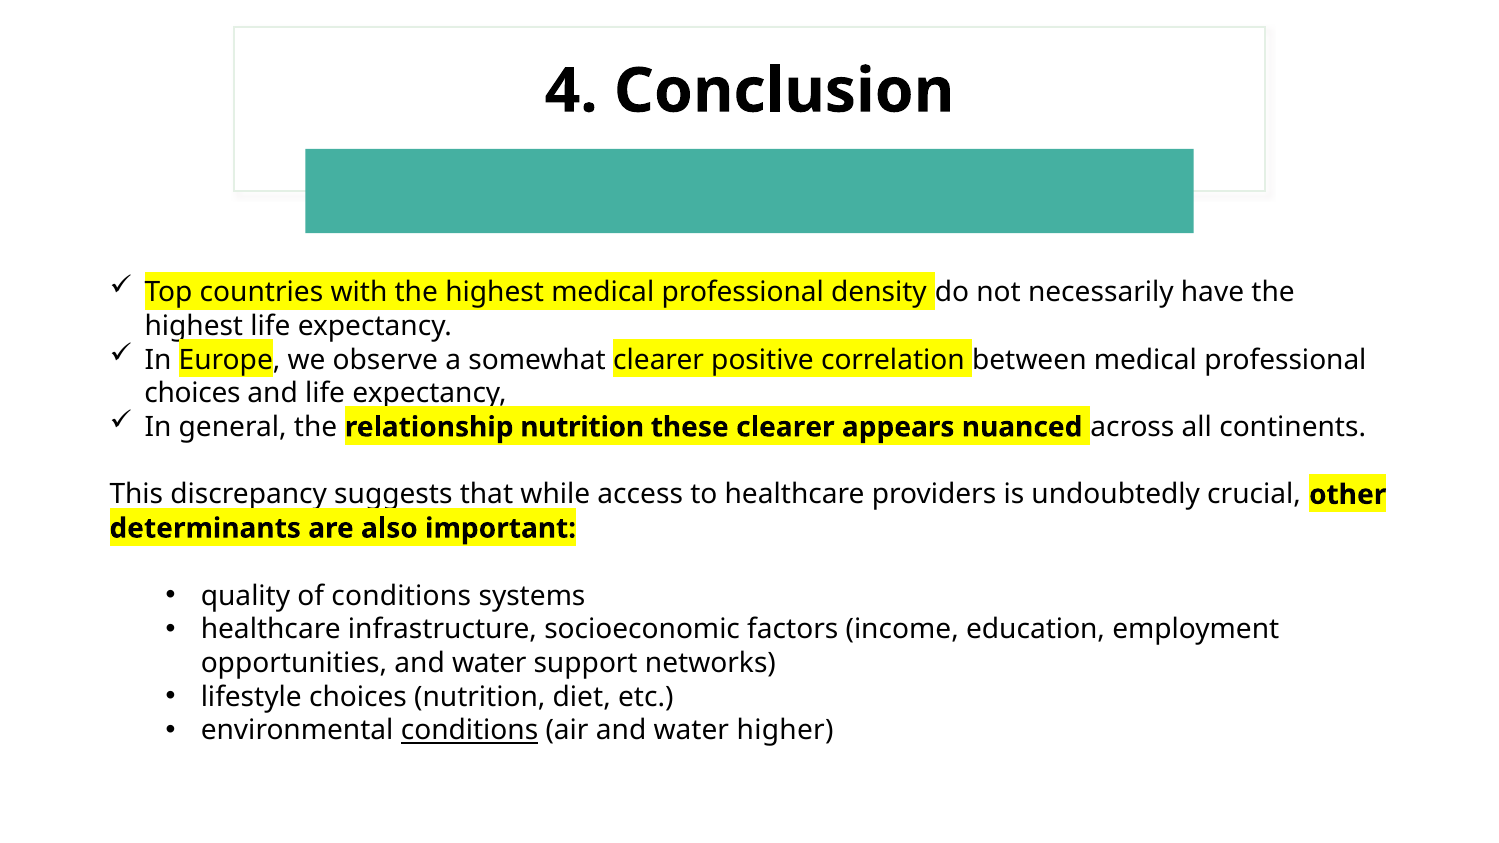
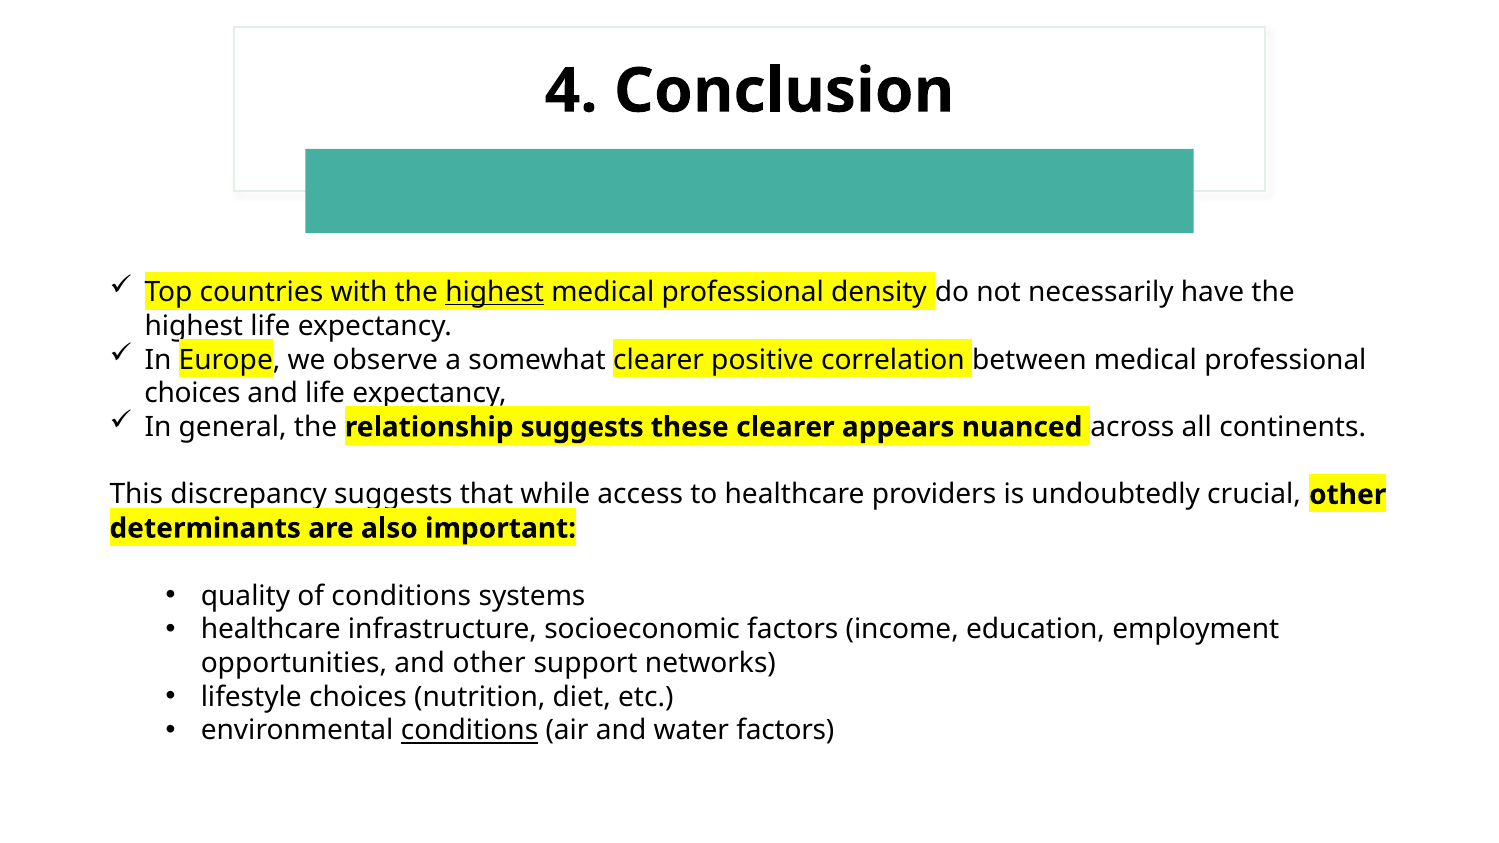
highest underline: none -> present (495, 292)
relationship nutrition: nutrition -> suggests (582, 427)
opportunities and water: water -> other (489, 663)
water higher: higher -> factors (785, 731)
